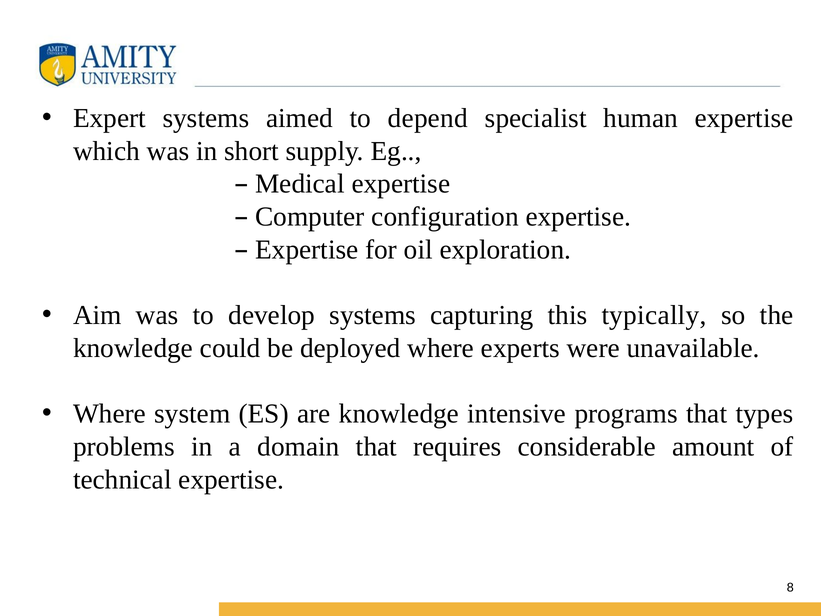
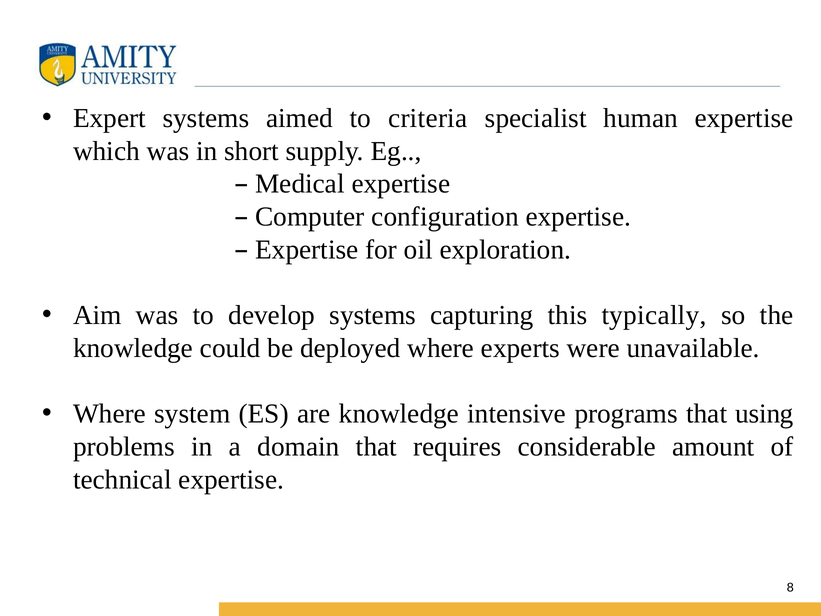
depend: depend -> criteria (428, 118)
types: types -> using (765, 414)
